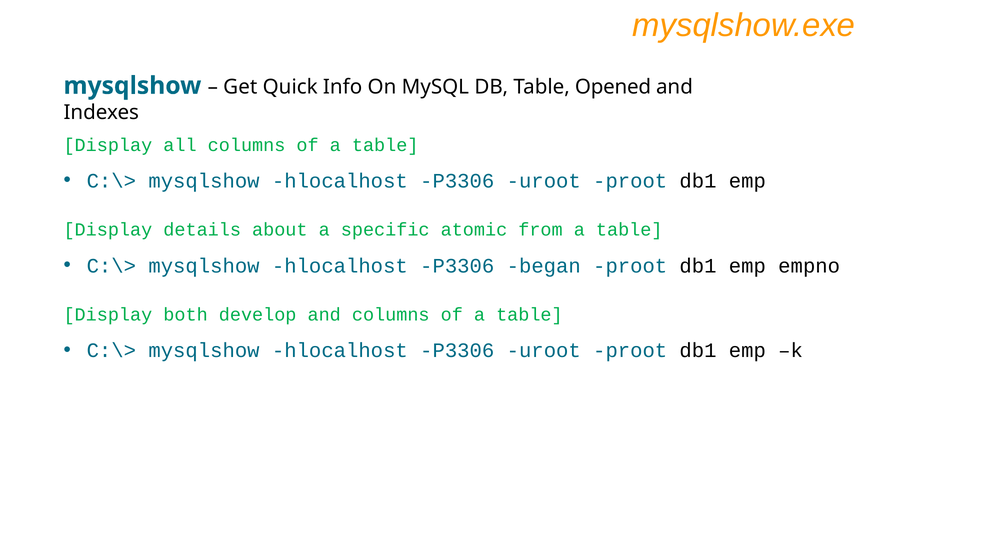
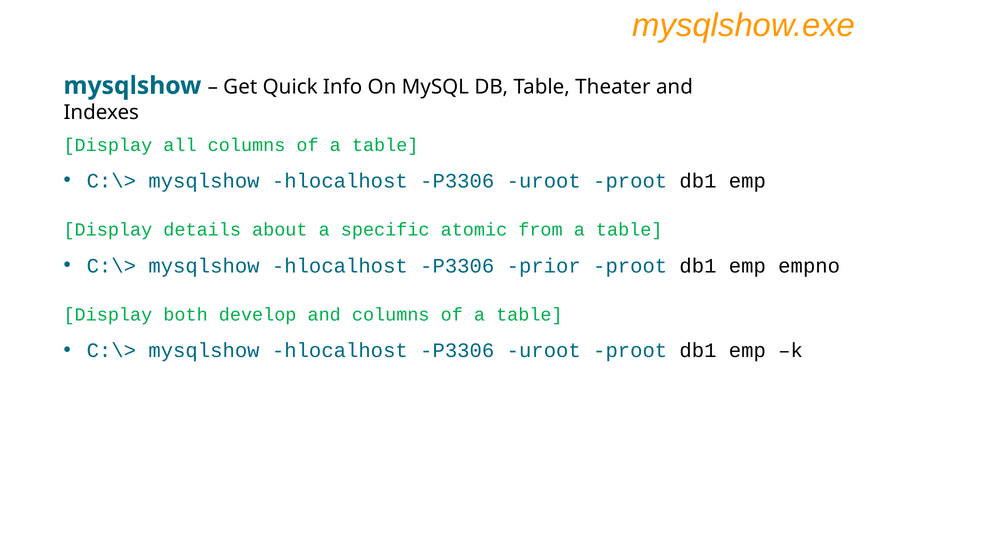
Opened: Opened -> Theater (613, 87)
began: began -> prior (544, 266)
